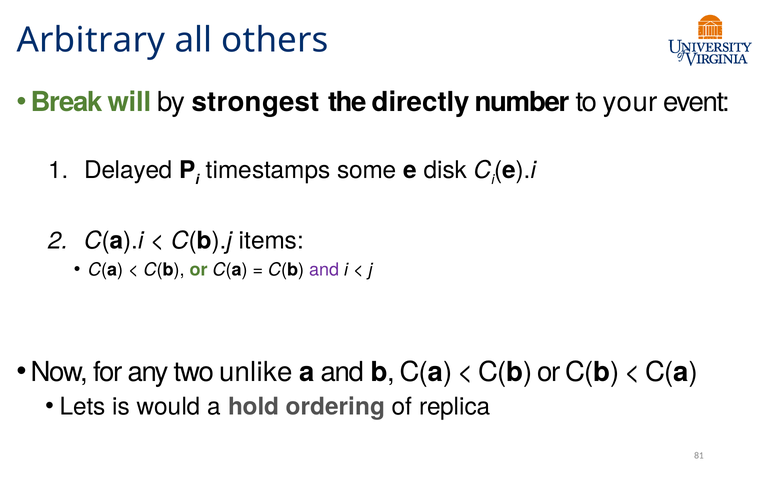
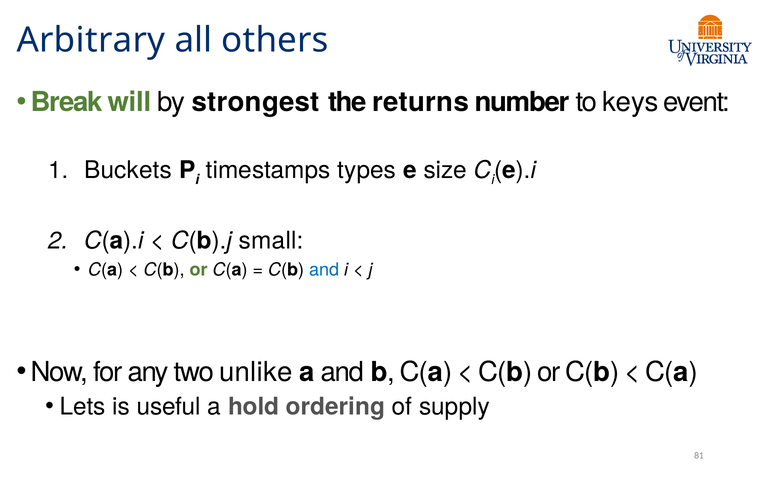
directly: directly -> returns (421, 102)
your: your -> keys (630, 102)
Delayed: Delayed -> Buckets (128, 171)
some: some -> types (367, 171)
disk: disk -> size (445, 171)
items: items -> small (271, 241)
and colour: purple -> blue (324, 270)
would: would -> useful (169, 407)
replica: replica -> supply (454, 407)
